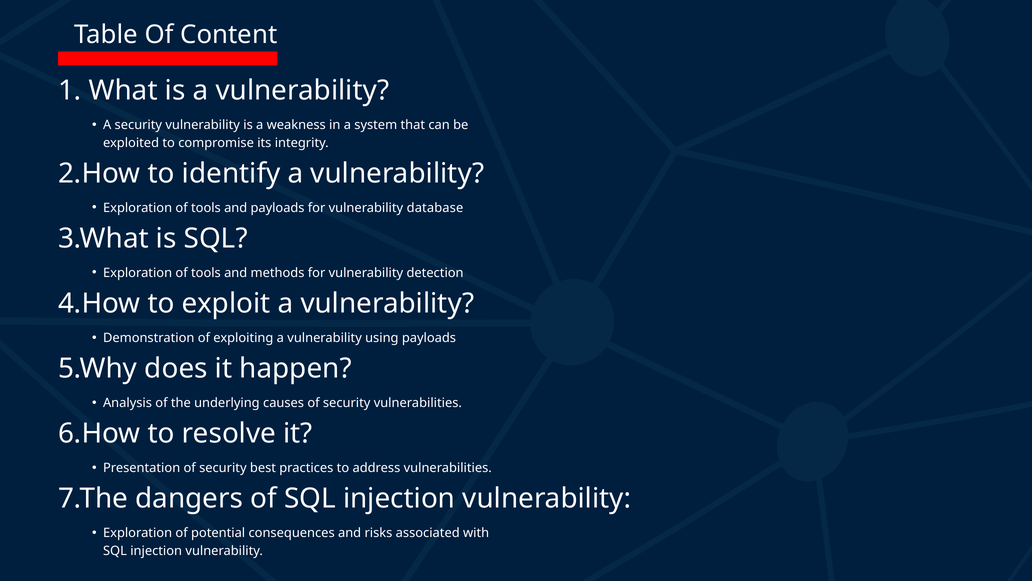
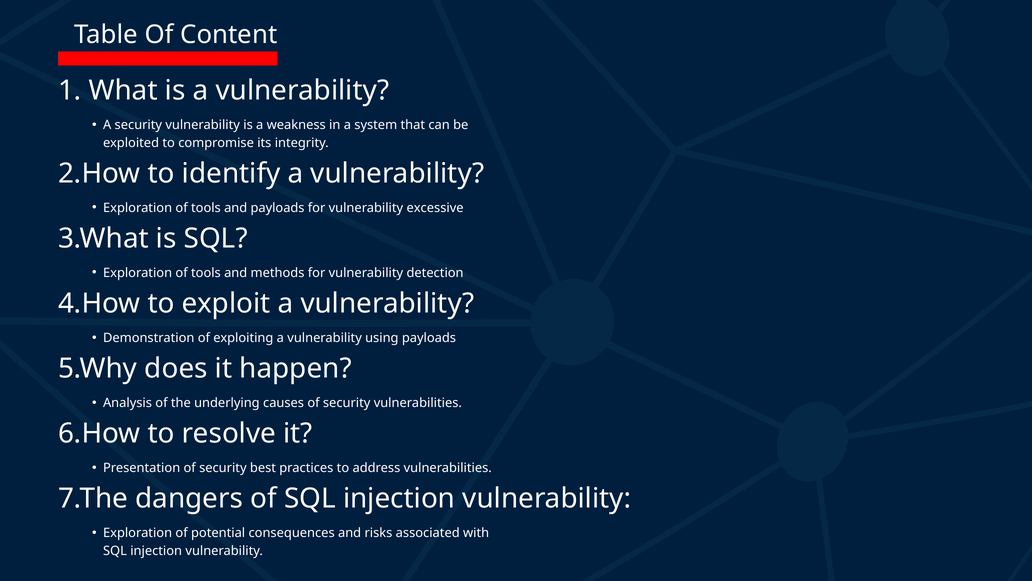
database: database -> excessive (435, 208)
